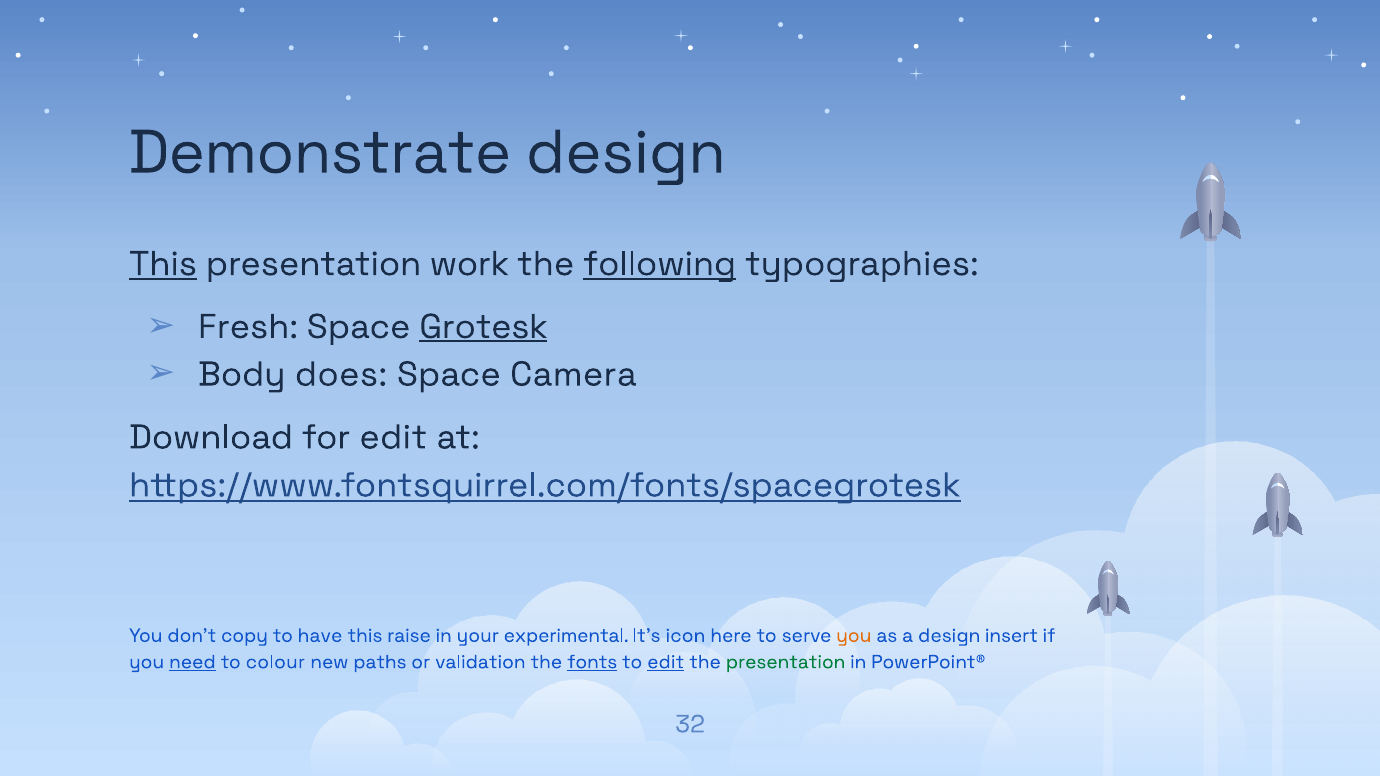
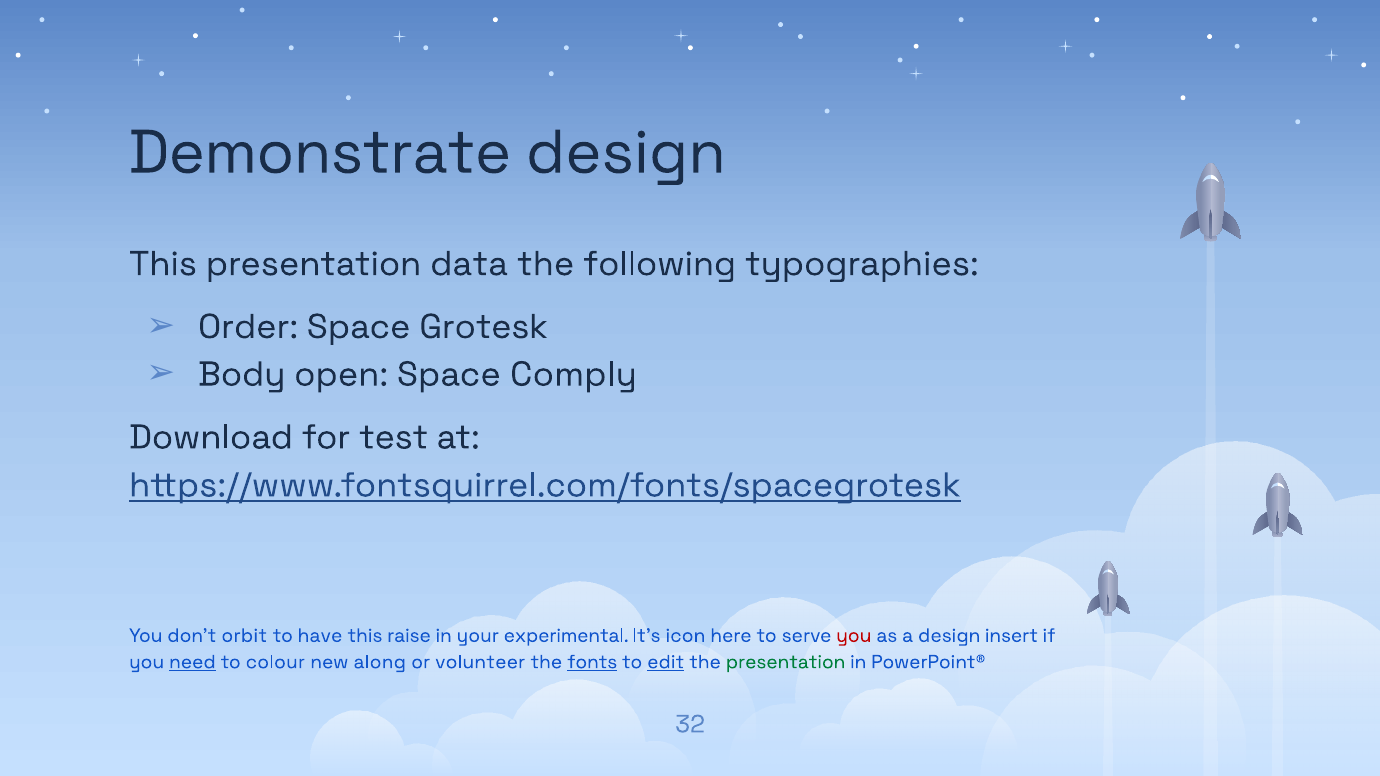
This underline: present -> none (163, 264)
work: work -> data (469, 264)
following underline: present -> none (660, 264)
Fresh: Fresh -> Order (248, 327)
Grotesk underline: present -> none (484, 327)
does: does -> open (341, 374)
Camera: Camera -> Comply (574, 374)
for edit: edit -> test (394, 437)
copy: copy -> orbit (244, 636)
you colour: orange -> red (854, 636)
paths: paths -> along (380, 662)
validation: validation -> volunteer (480, 662)
